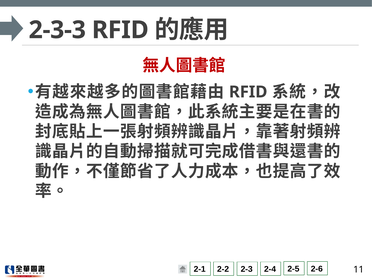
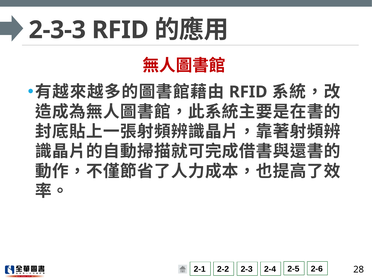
11: 11 -> 28 (359, 270)
